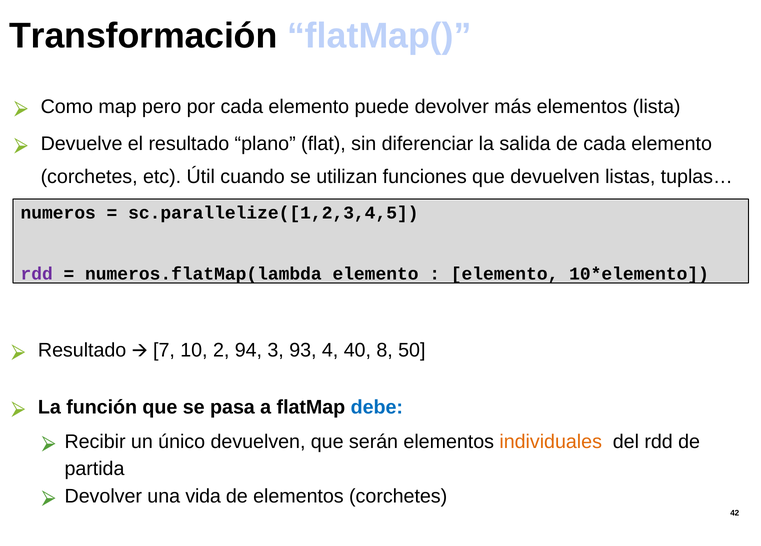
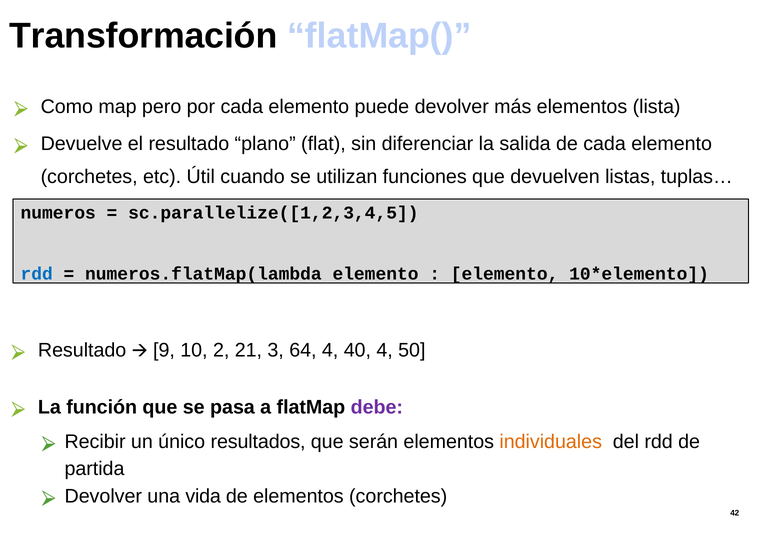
rdd colour: purple -> blue (37, 273)
7: 7 -> 9 (164, 350)
94: 94 -> 21 (248, 350)
93: 93 -> 64 (303, 350)
40 8: 8 -> 4 (385, 350)
debe colour: blue -> purple (377, 407)
único devuelven: devuelven -> resultados (258, 441)
